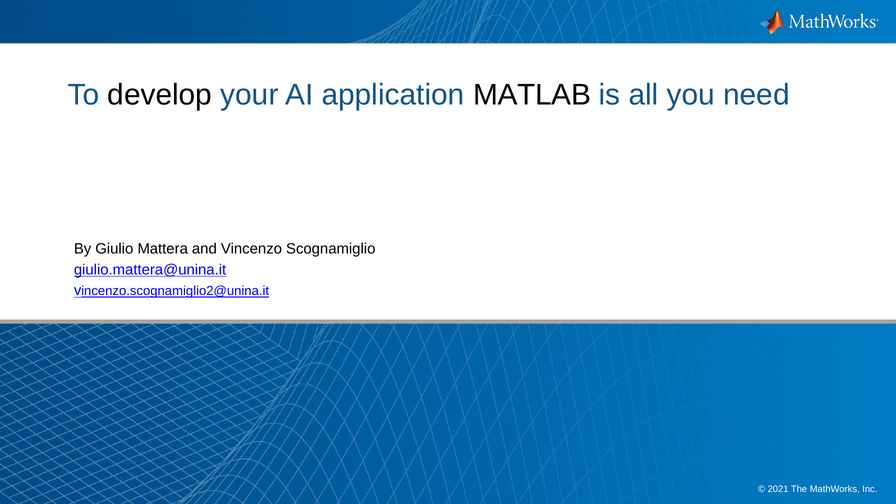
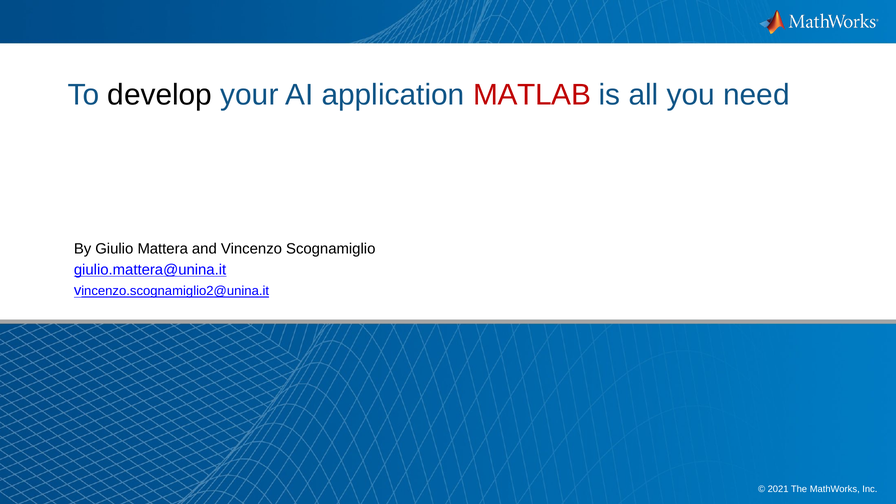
MATLAB colour: black -> red (532, 95)
